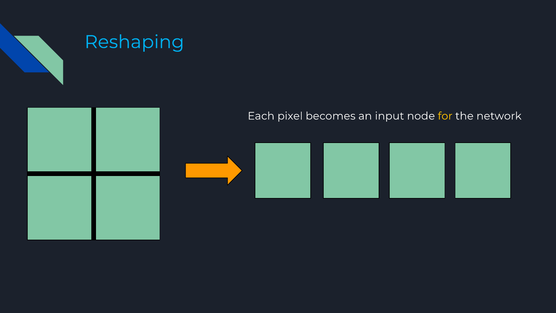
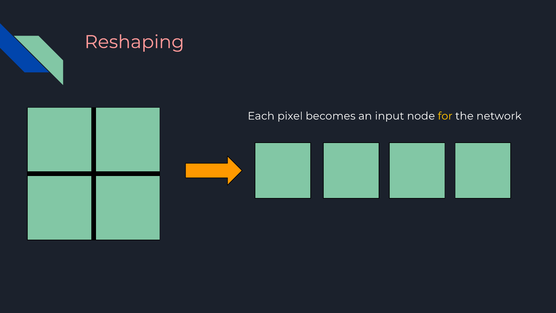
Reshaping colour: light blue -> pink (134, 42)
